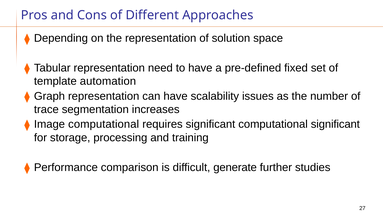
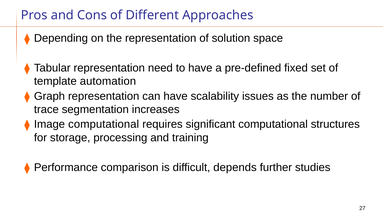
computational significant: significant -> structures (335, 125)
generate: generate -> depends (235, 168)
